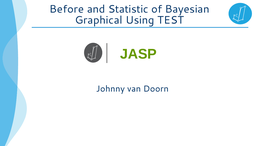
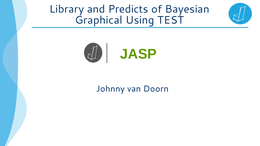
Before: Before -> Library (67, 9)
Statistic: Statistic -> Predicts (128, 9)
